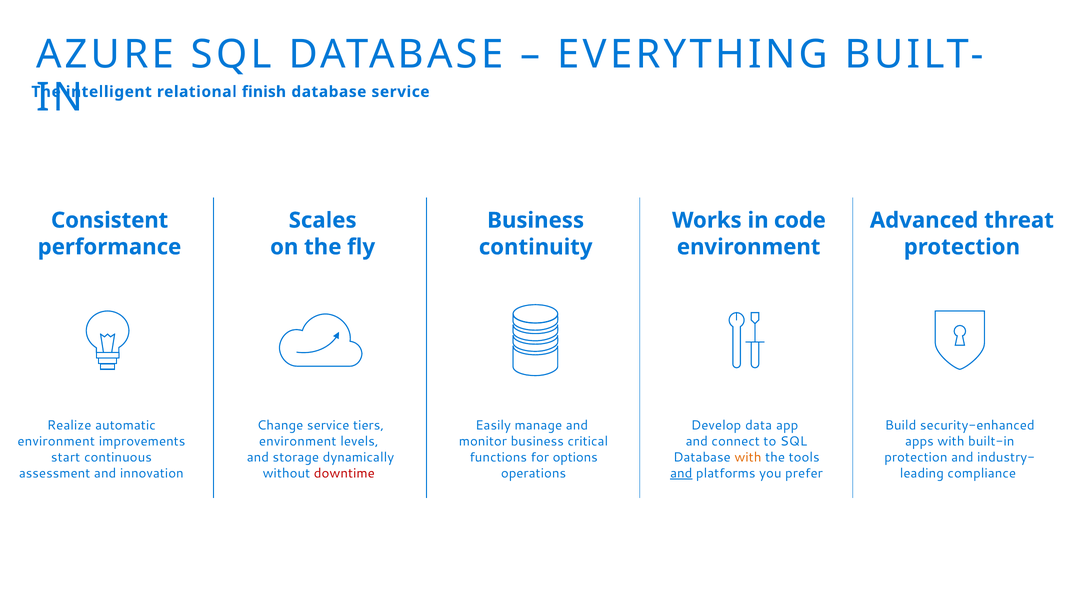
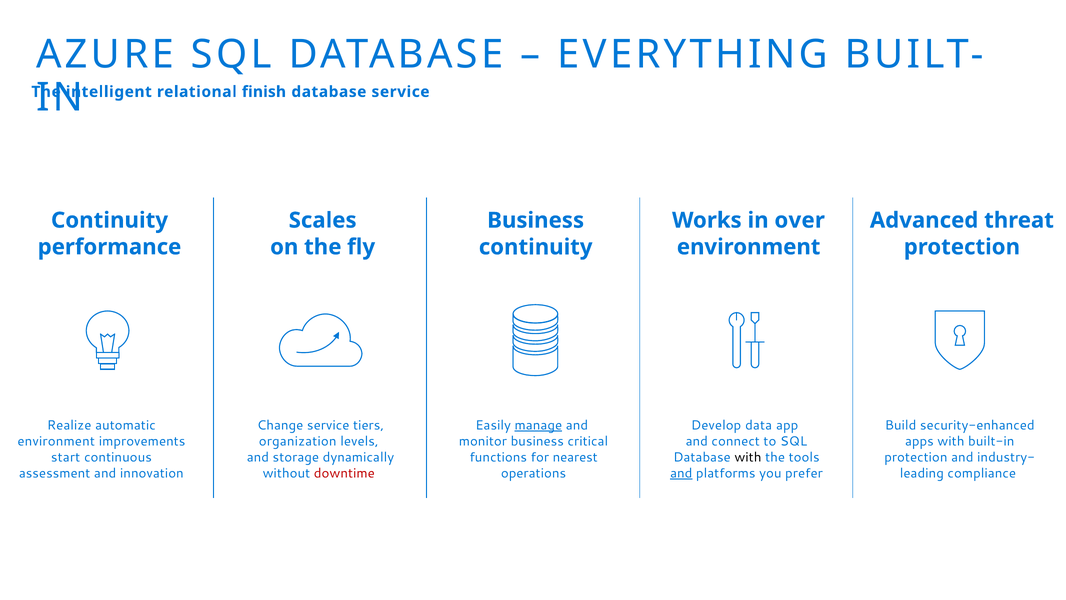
Consistent: Consistent -> Continuity (109, 220)
code: code -> over (800, 220)
manage underline: none -> present (538, 425)
environment: environment -> organization (298, 441)
options: options -> nearest (575, 457)
with colour: orange -> black (748, 457)
